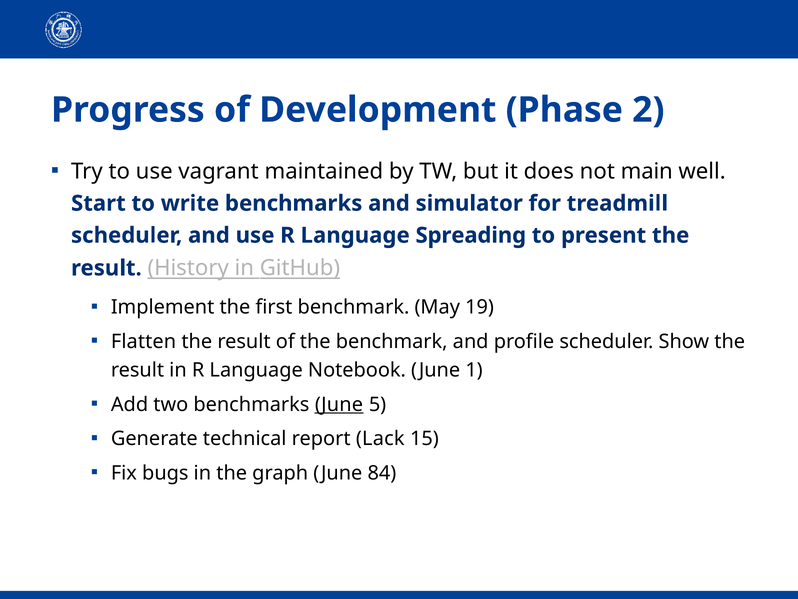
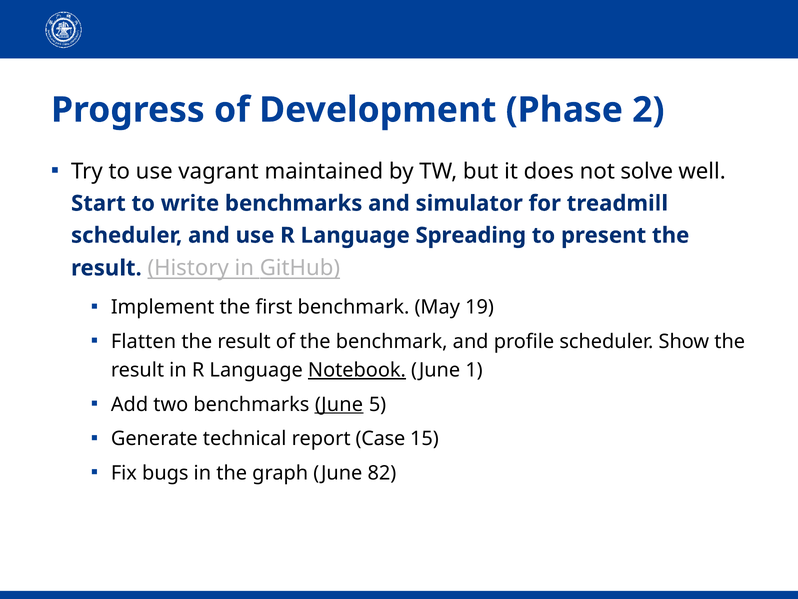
main: main -> solve (647, 171)
Notebook underline: none -> present (357, 370)
Lack: Lack -> Case (380, 438)
84: 84 -> 82 (382, 473)
